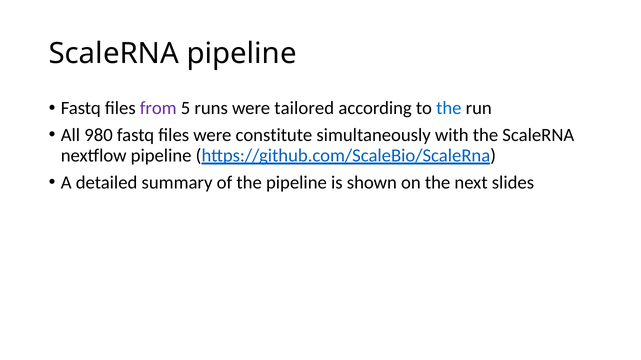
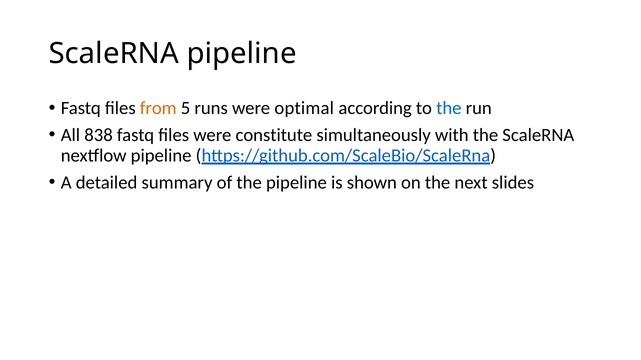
from colour: purple -> orange (158, 108)
tailored: tailored -> optimal (304, 108)
980: 980 -> 838 (99, 135)
